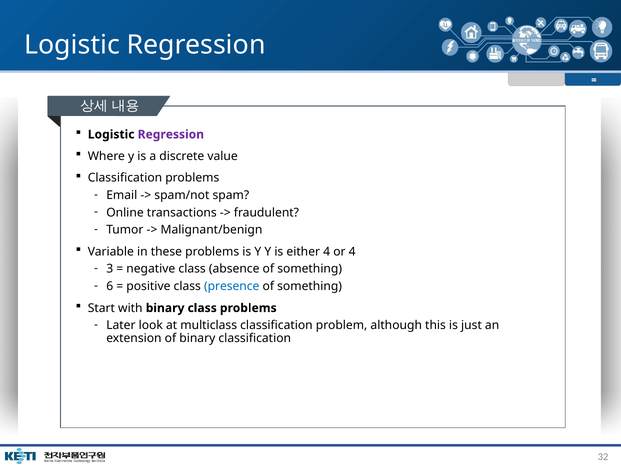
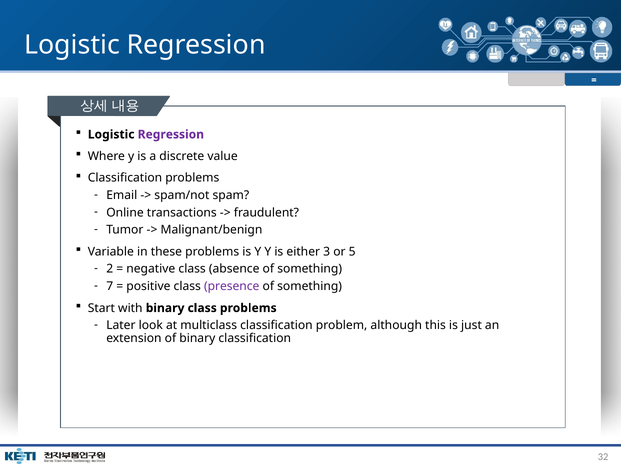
either 4: 4 -> 3 (327, 251)
or 4: 4 -> 5 (352, 251)
3: 3 -> 2 (110, 269)
6: 6 -> 7 (110, 286)
presence colour: blue -> purple (232, 286)
